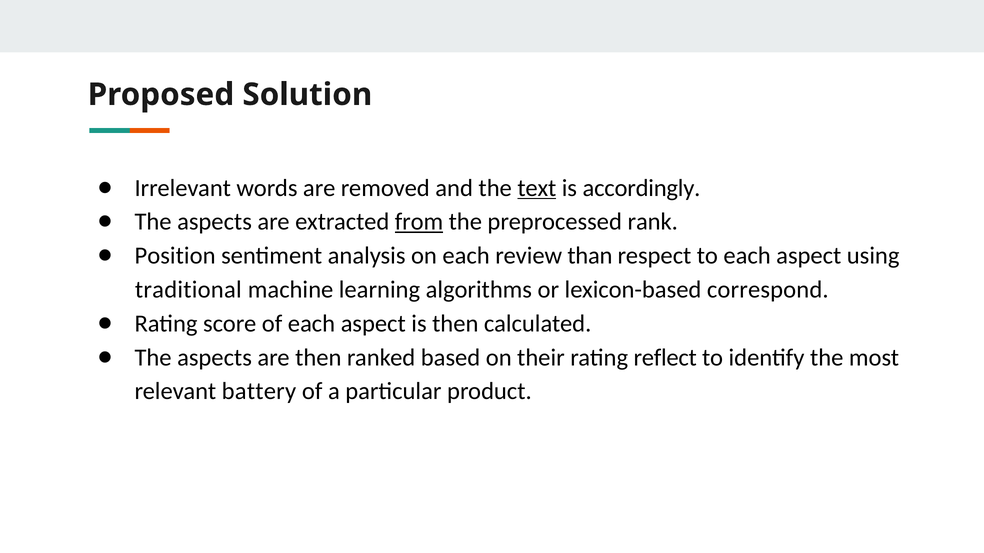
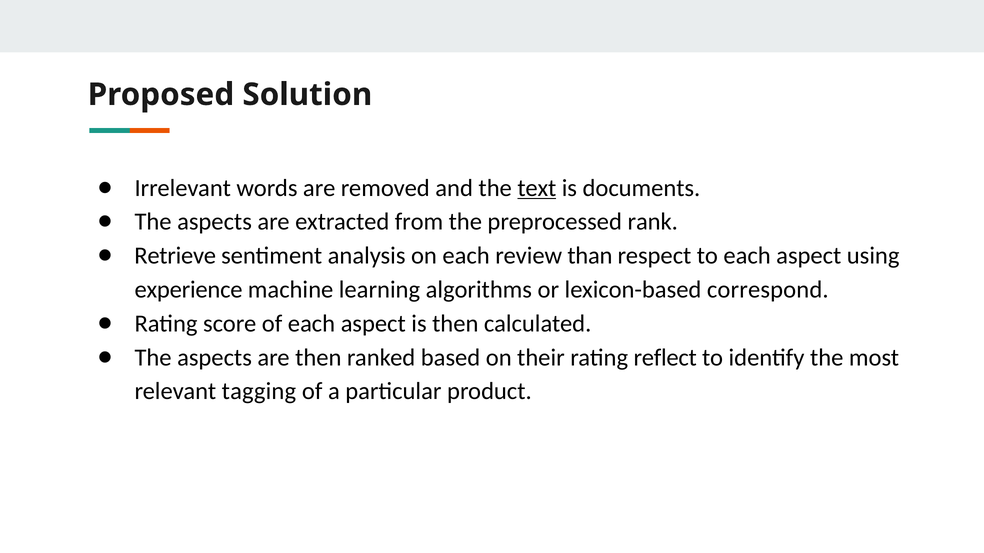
accordingly: accordingly -> documents (641, 188)
from underline: present -> none (419, 222)
Position: Position -> Retrieve (175, 256)
traditional: traditional -> experience (189, 290)
battery: battery -> tagging (259, 392)
